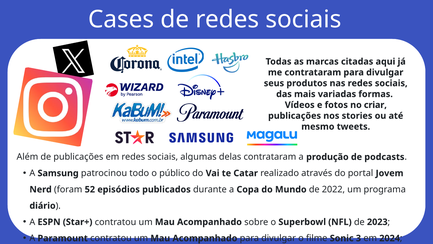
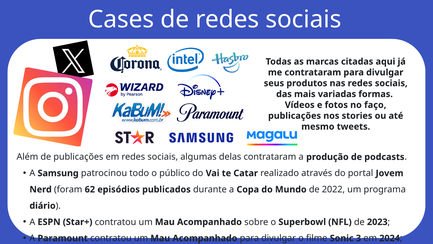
criar: criar -> faço (375, 105)
52: 52 -> 62 (90, 189)
